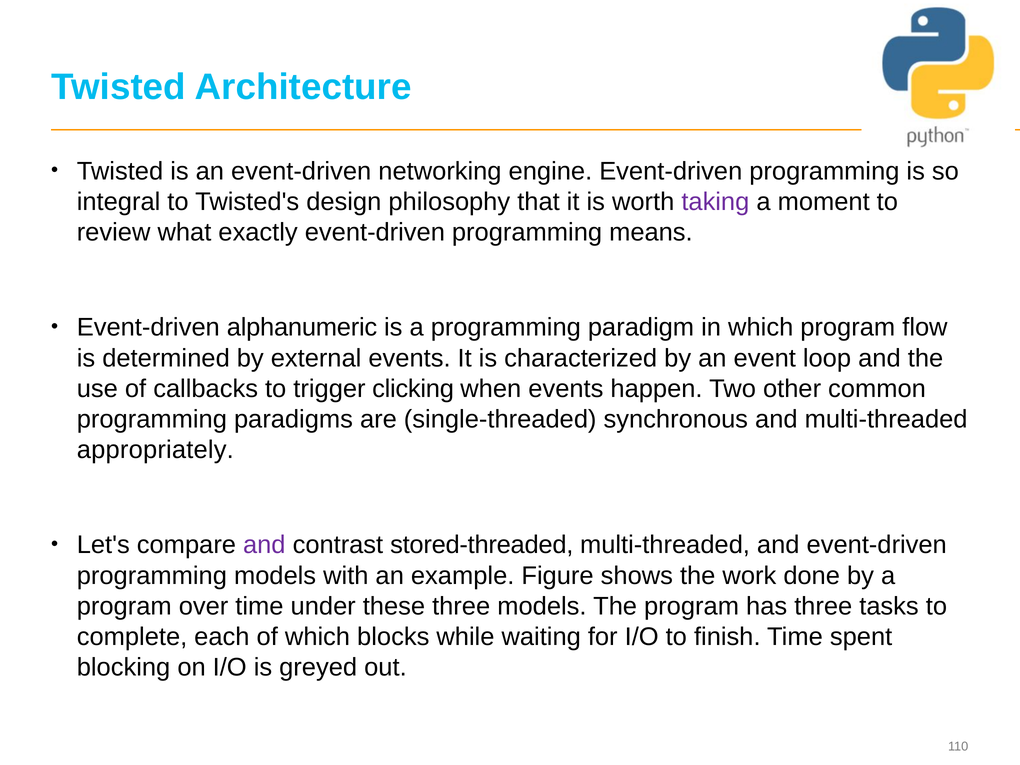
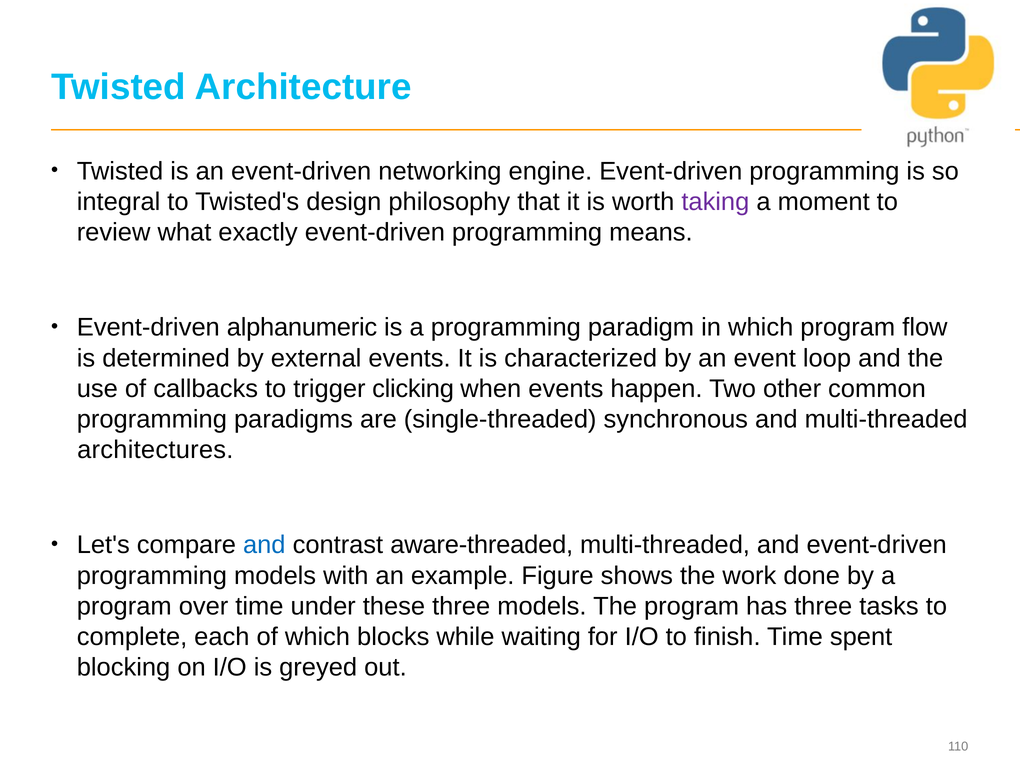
appropriately: appropriately -> architectures (155, 450)
and colour: purple -> blue (264, 545)
stored-threaded: stored-threaded -> aware-threaded (482, 545)
